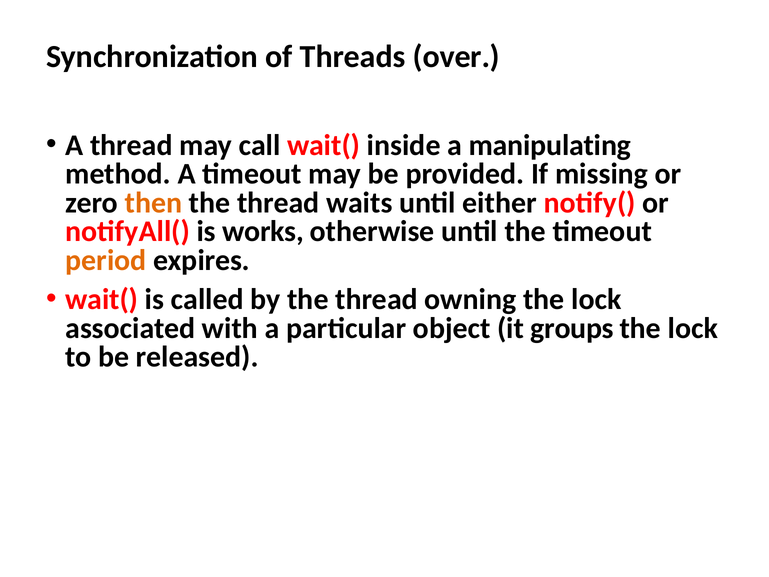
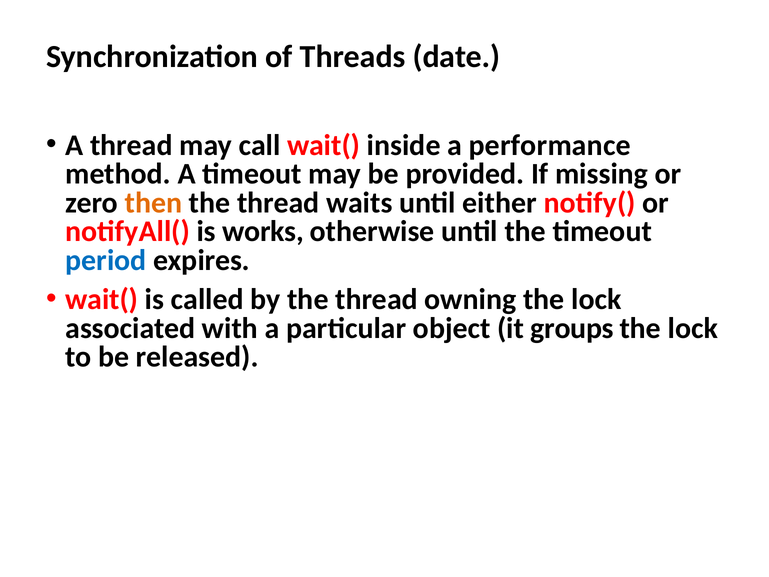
over: over -> date (456, 57)
manipulating: manipulating -> performance (550, 145)
period colour: orange -> blue (106, 260)
